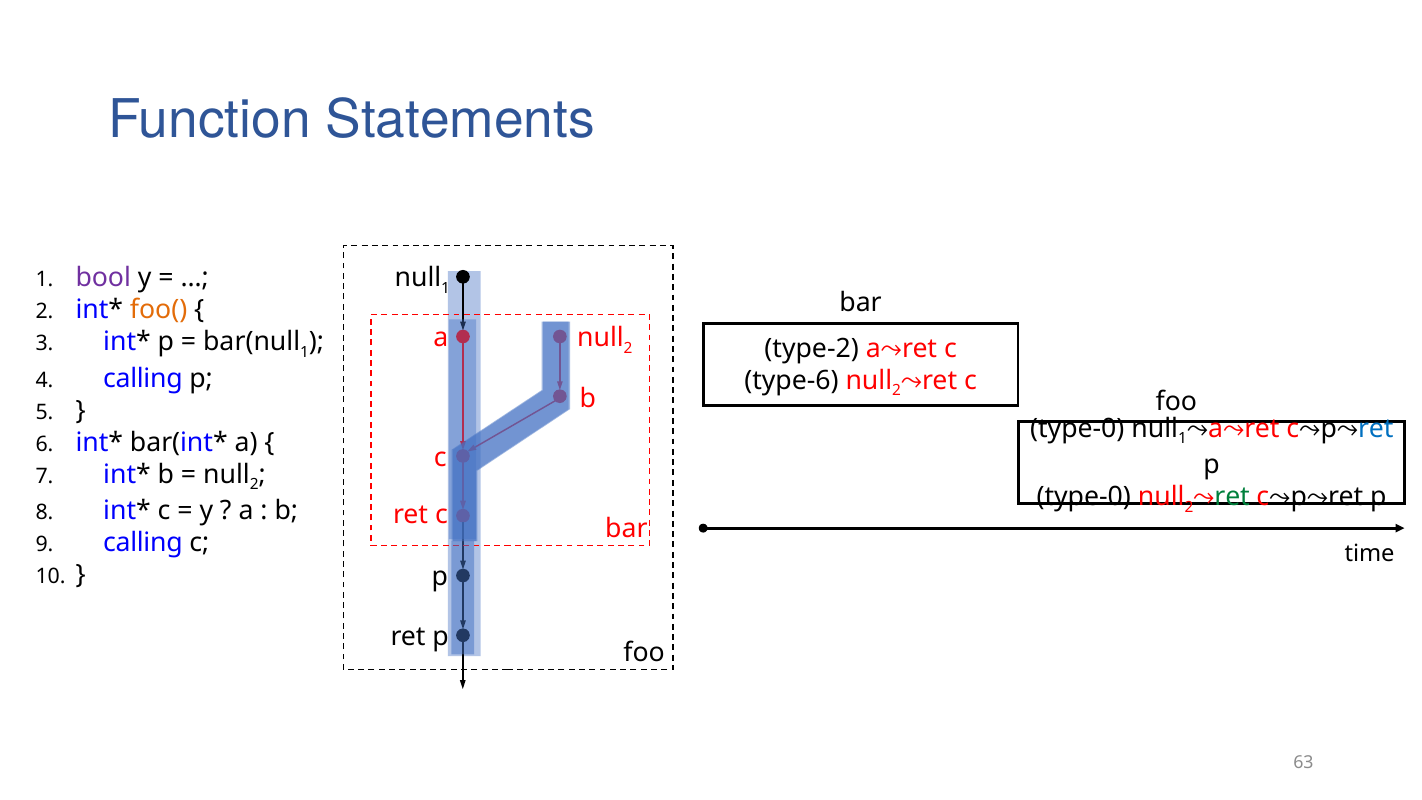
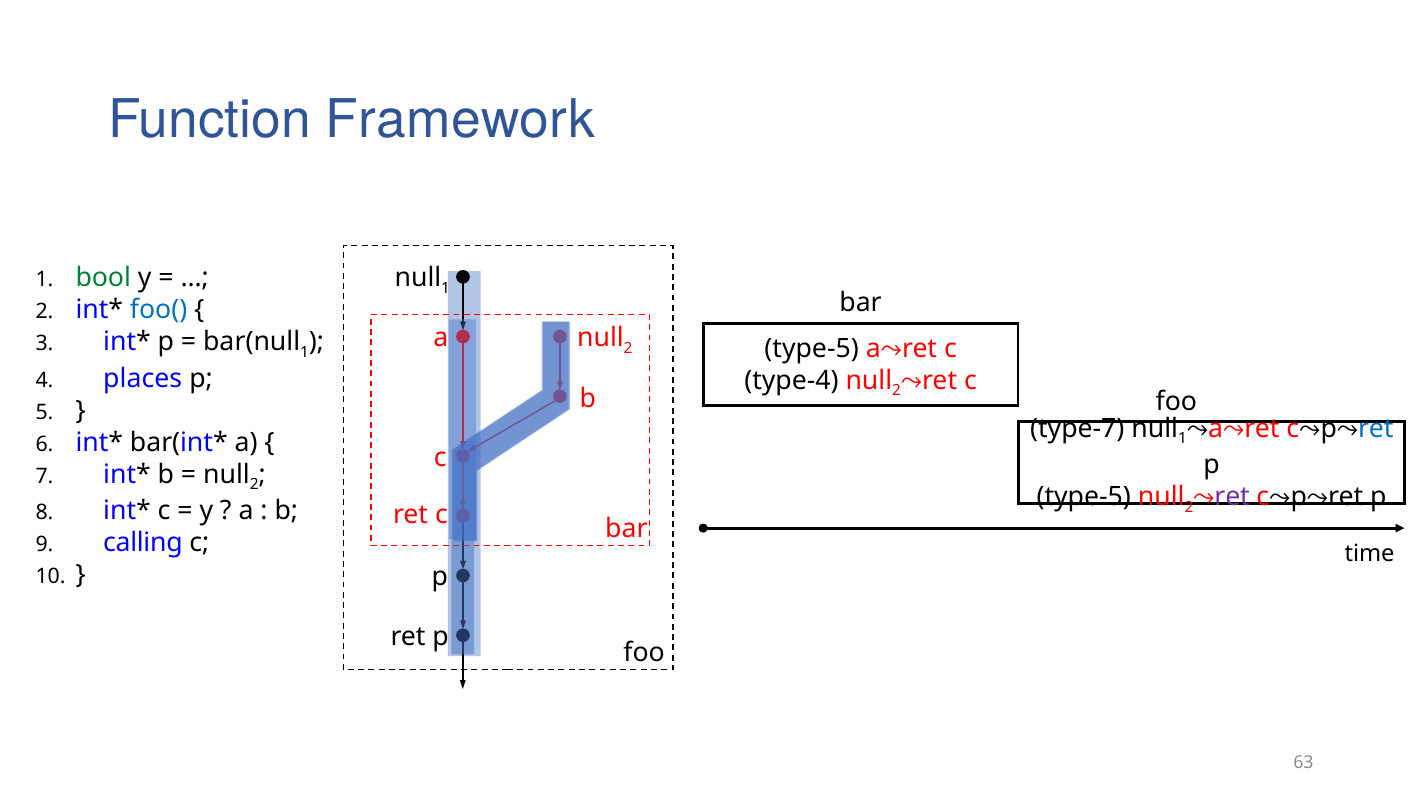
Statements: Statements -> Framework (460, 119)
bool colour: purple -> green (103, 278)
foo( colour: orange -> blue (159, 310)
type-2: type-2 -> type-5 (812, 348)
type-6: type-6 -> type-4 (791, 380)
calling: calling -> places (143, 378)
type-0: type-0 -> type-7 (1077, 428)
type-0: type-0 -> type-5 (1084, 497)
ret colour: green -> purple (1232, 497)
